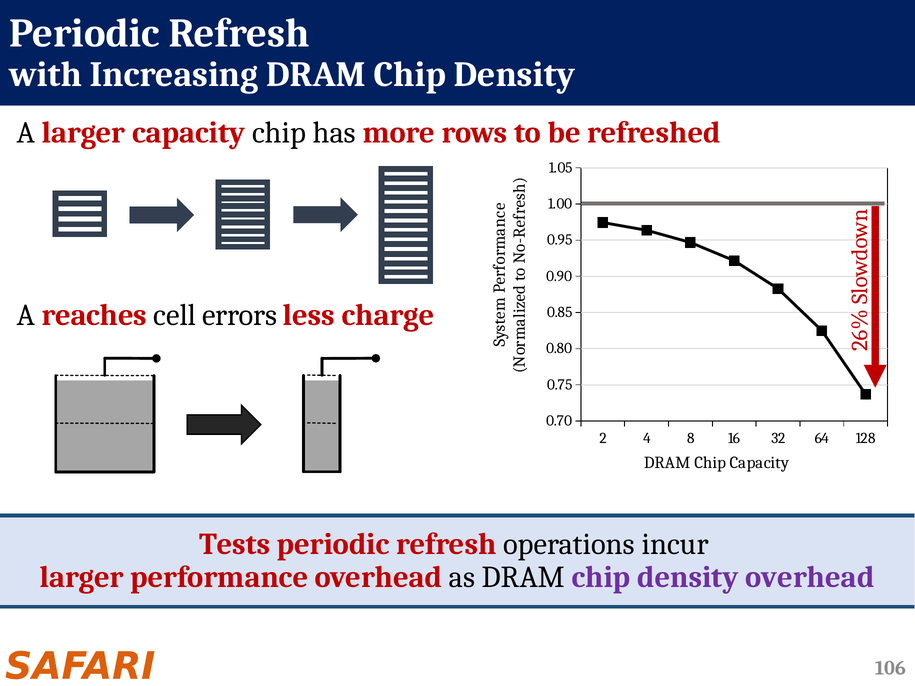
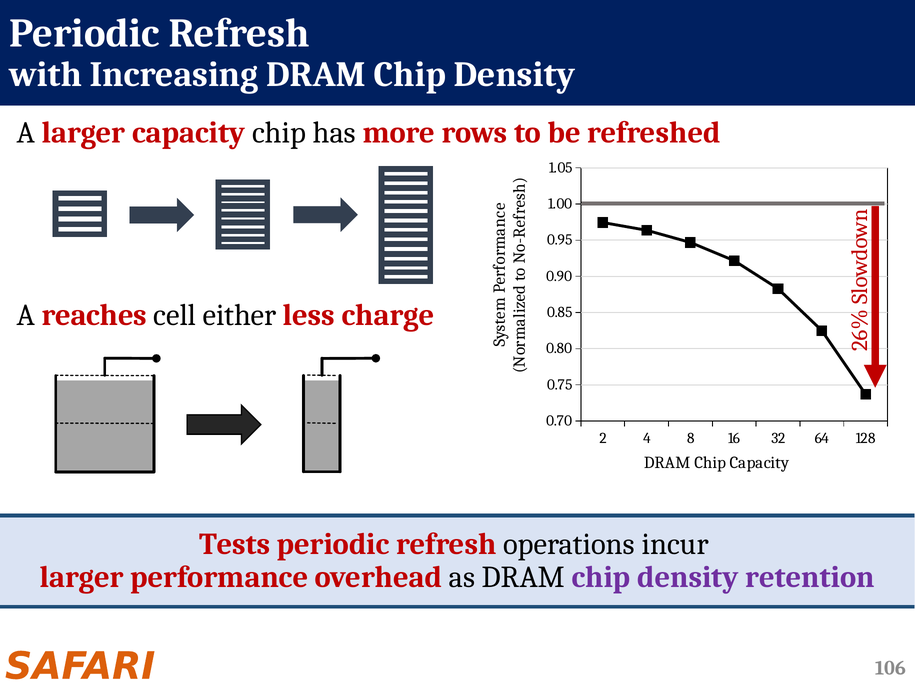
errors: errors -> either (240, 315)
density overhead: overhead -> retention (810, 578)
